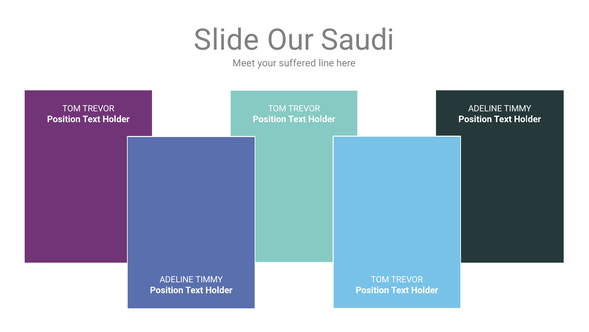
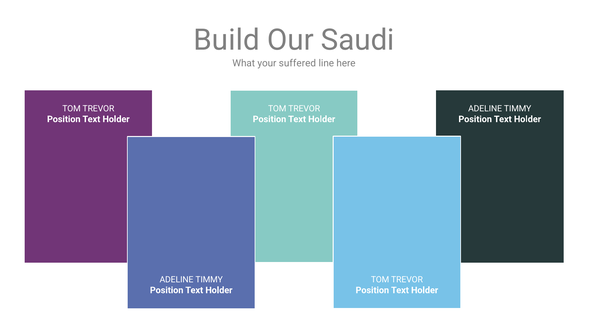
Slide: Slide -> Build (227, 40)
Meet: Meet -> What (244, 63)
